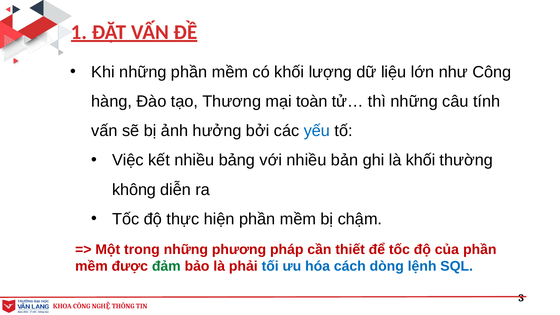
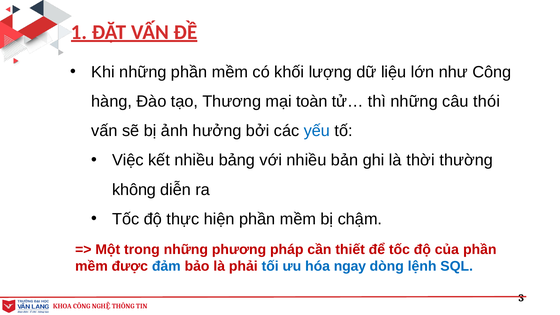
tính: tính -> thói (487, 101)
là khối: khối -> thời (421, 160)
đảm colour: green -> blue (166, 266)
cách: cách -> ngay (350, 266)
